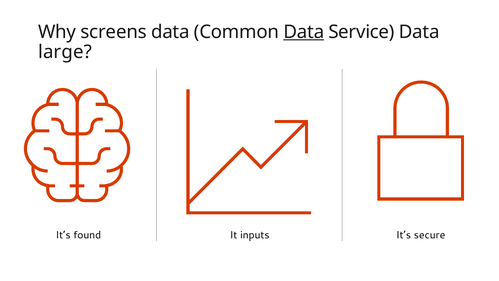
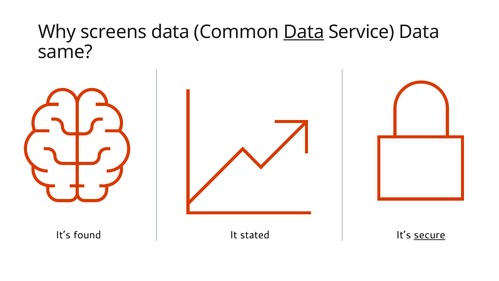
large: large -> same (65, 52)
inputs: inputs -> stated (255, 235)
secure underline: none -> present (430, 235)
